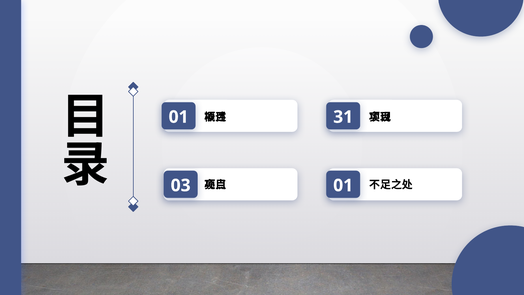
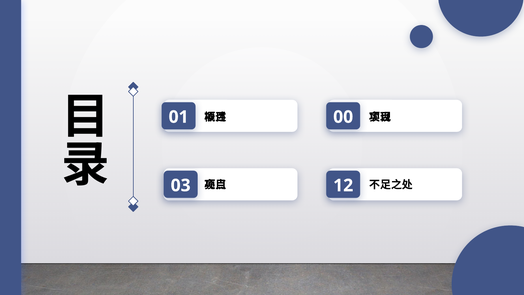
31: 31 -> 00 (343, 117)
01: 01 -> 12 (343, 185)
